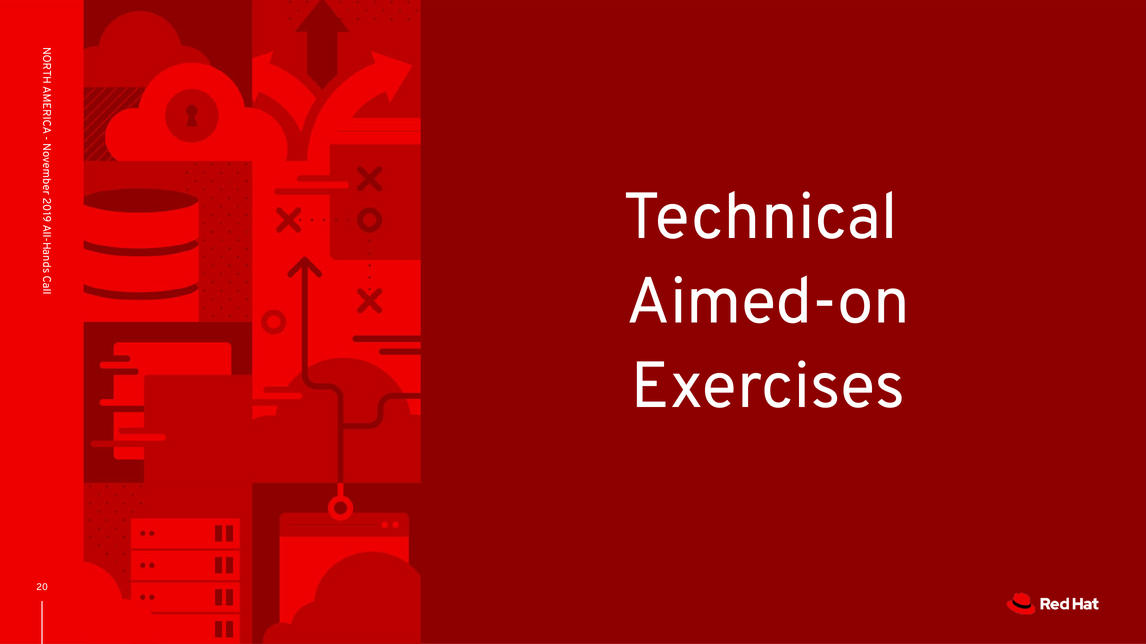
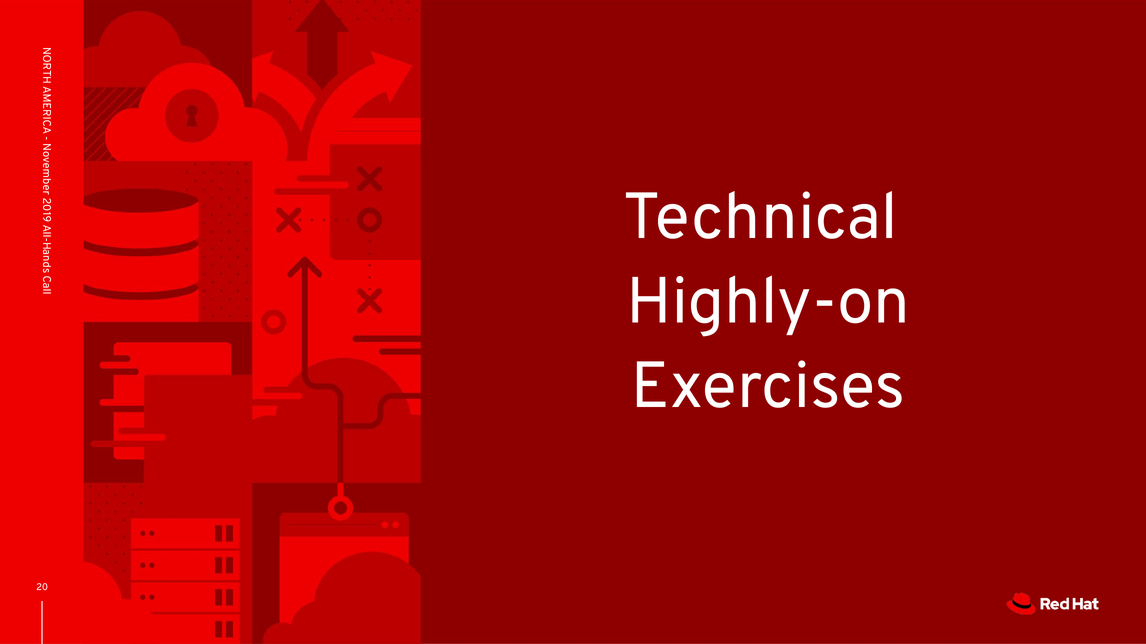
Aimed-on: Aimed-on -> Highly-on (768, 302)
